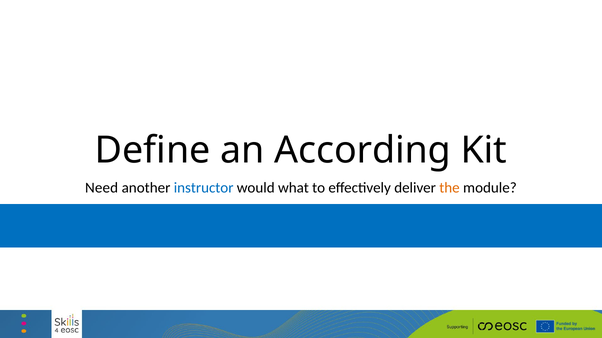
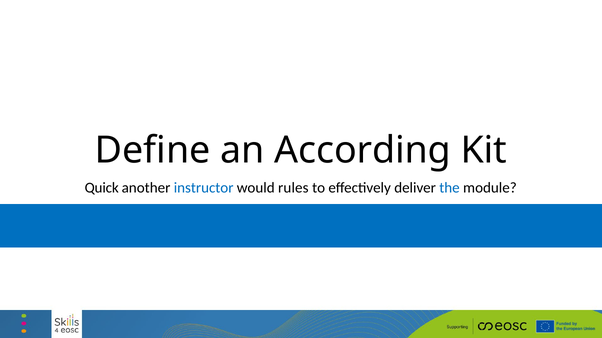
Need: Need -> Quick (102, 188)
what: what -> rules (293, 188)
the colour: orange -> blue (449, 188)
